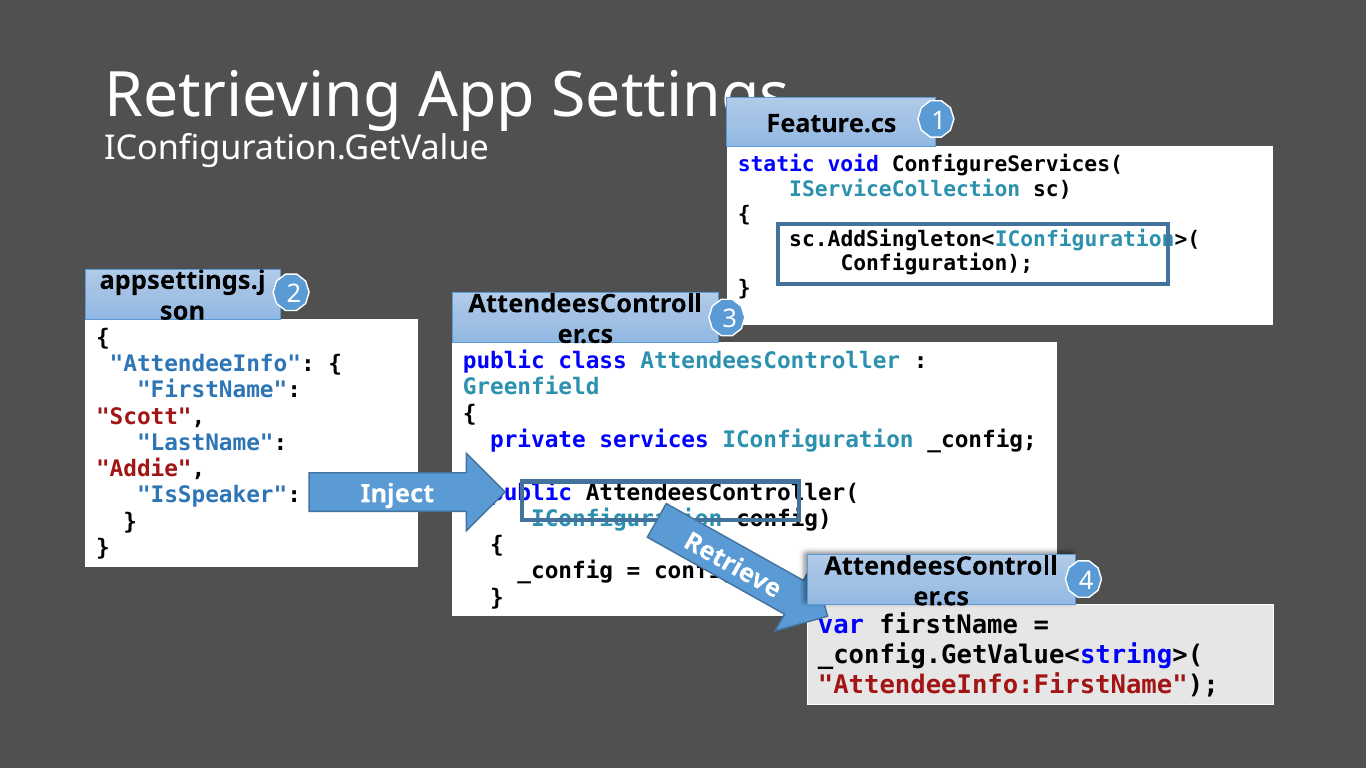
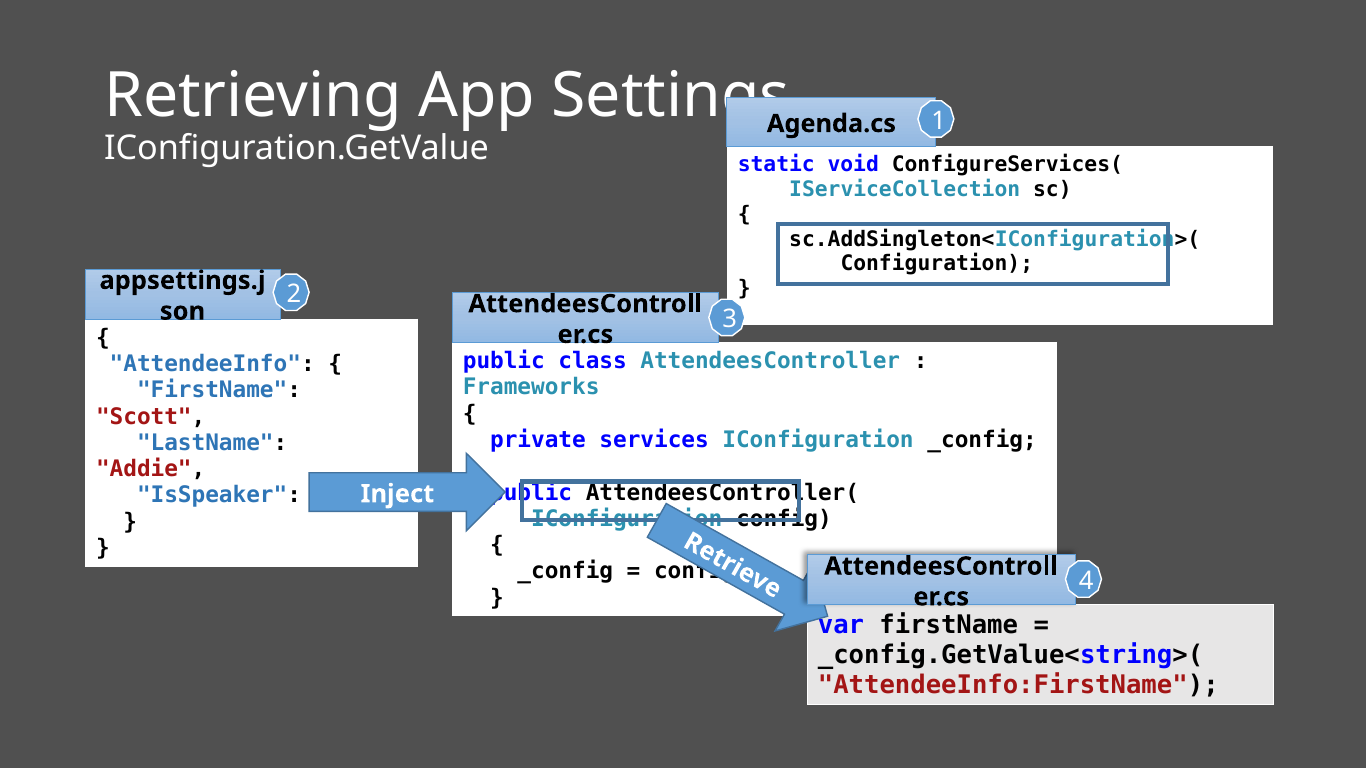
Feature.cs: Feature.cs -> Agenda.cs (831, 124)
Greenfield: Greenfield -> Frameworks (531, 388)
